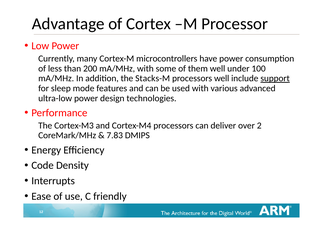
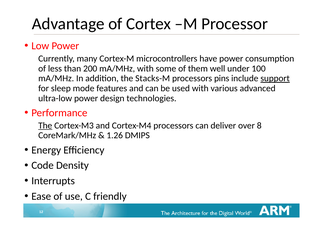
processors well: well -> pins (222, 78)
The underline: none -> present (45, 126)
2: 2 -> 8 (259, 126)
7.83: 7.83 -> 1.26 (115, 136)
